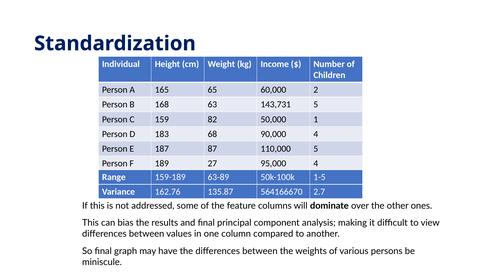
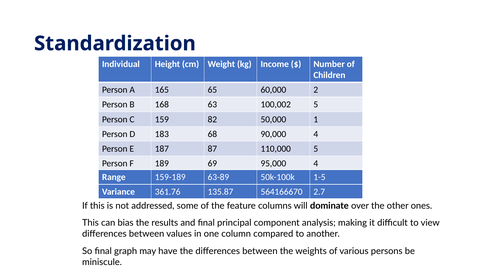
143,731: 143,731 -> 100,002 (276, 105)
27: 27 -> 69 (212, 164)
162.76: 162.76 -> 361.76 (168, 192)
